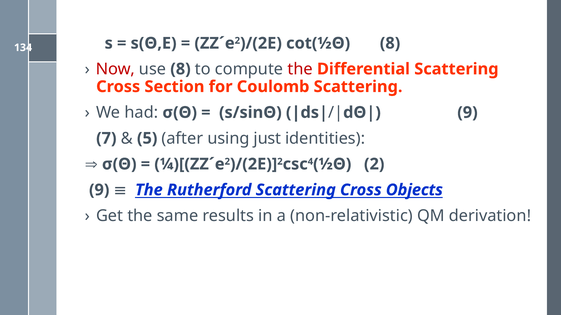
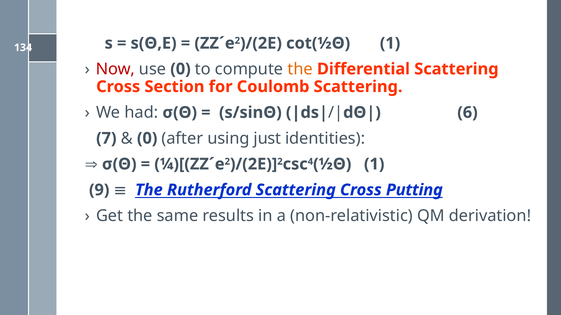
cot(½Θ 8: 8 -> 1 (390, 43)
use 8: 8 -> 0 (180, 69)
the colour: red -> orange (300, 69)
9: 9 -> 6 (467, 113)
5: 5 -> 0 (147, 139)
2: 2 -> 1 (374, 164)
Objects: Objects -> Putting (414, 190)
